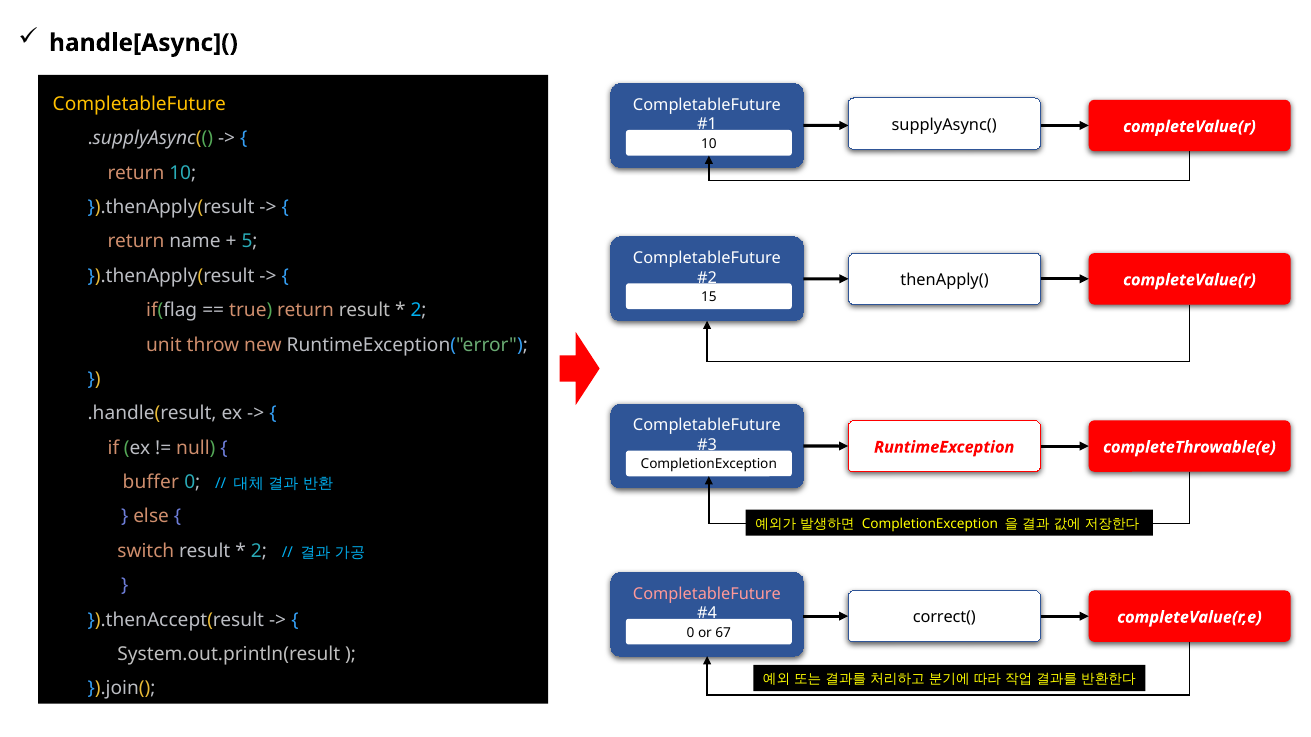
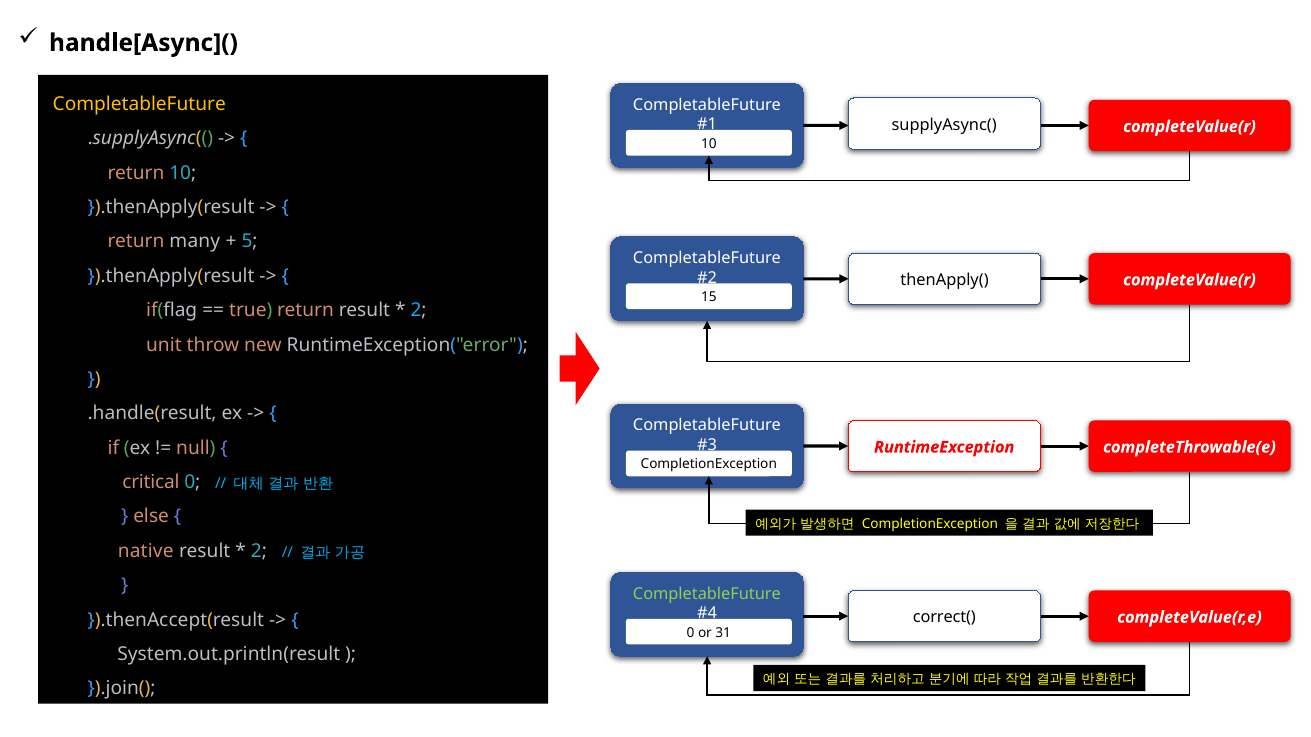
name: name -> many (195, 242)
buffer: buffer -> critical (151, 483)
switch: switch -> native (146, 551)
CompletableFuture colour: pink -> light green (707, 594)
67: 67 -> 31 (723, 633)
